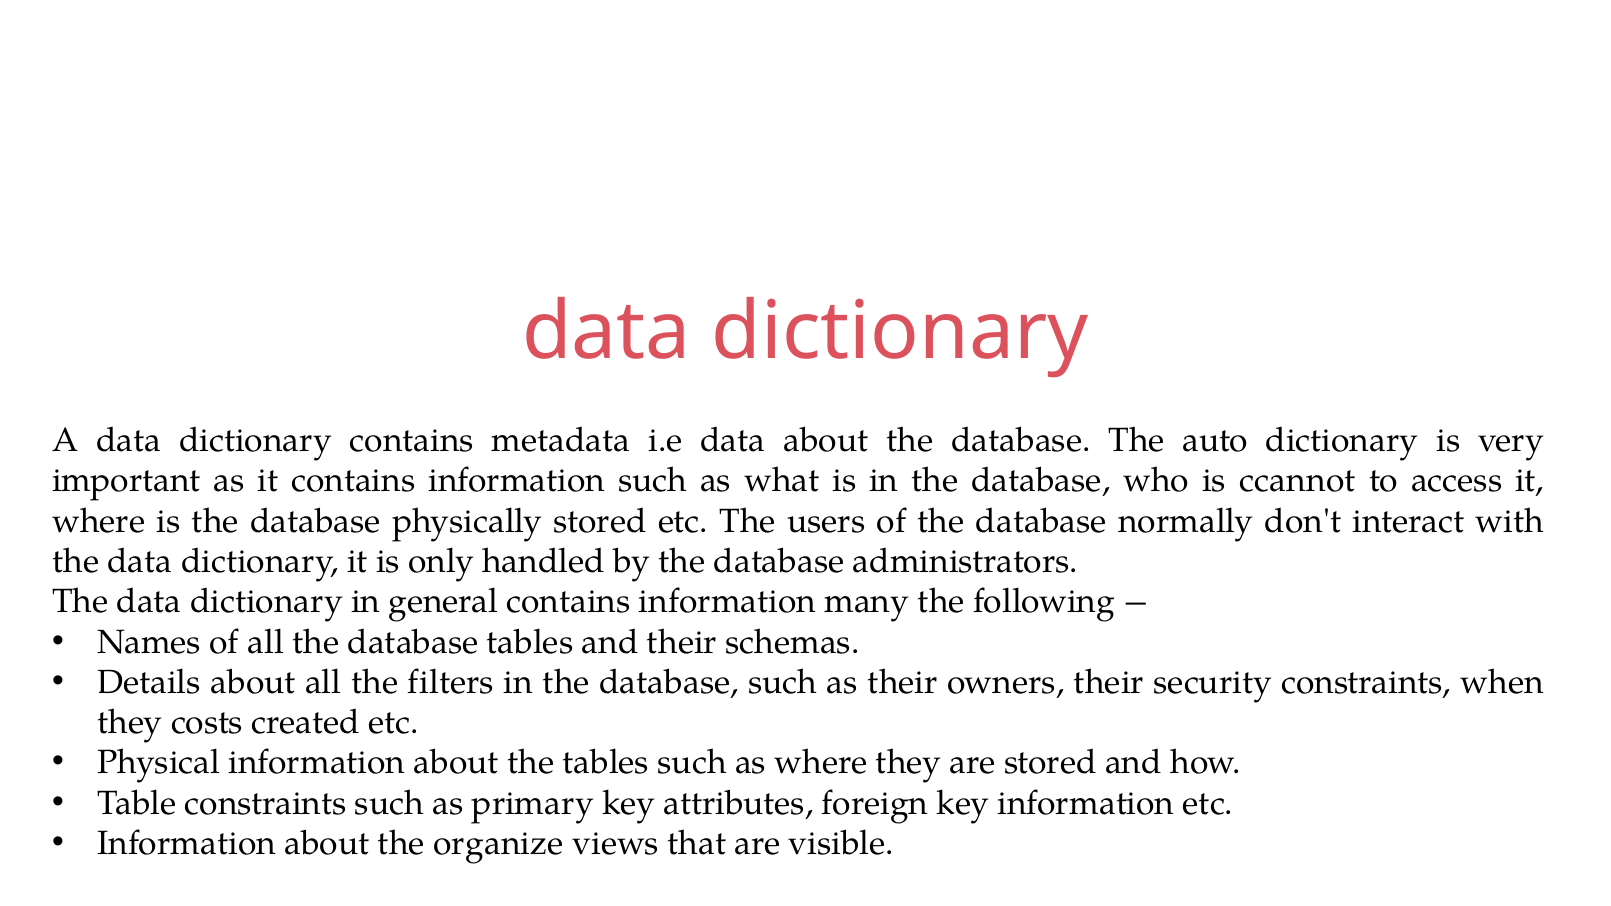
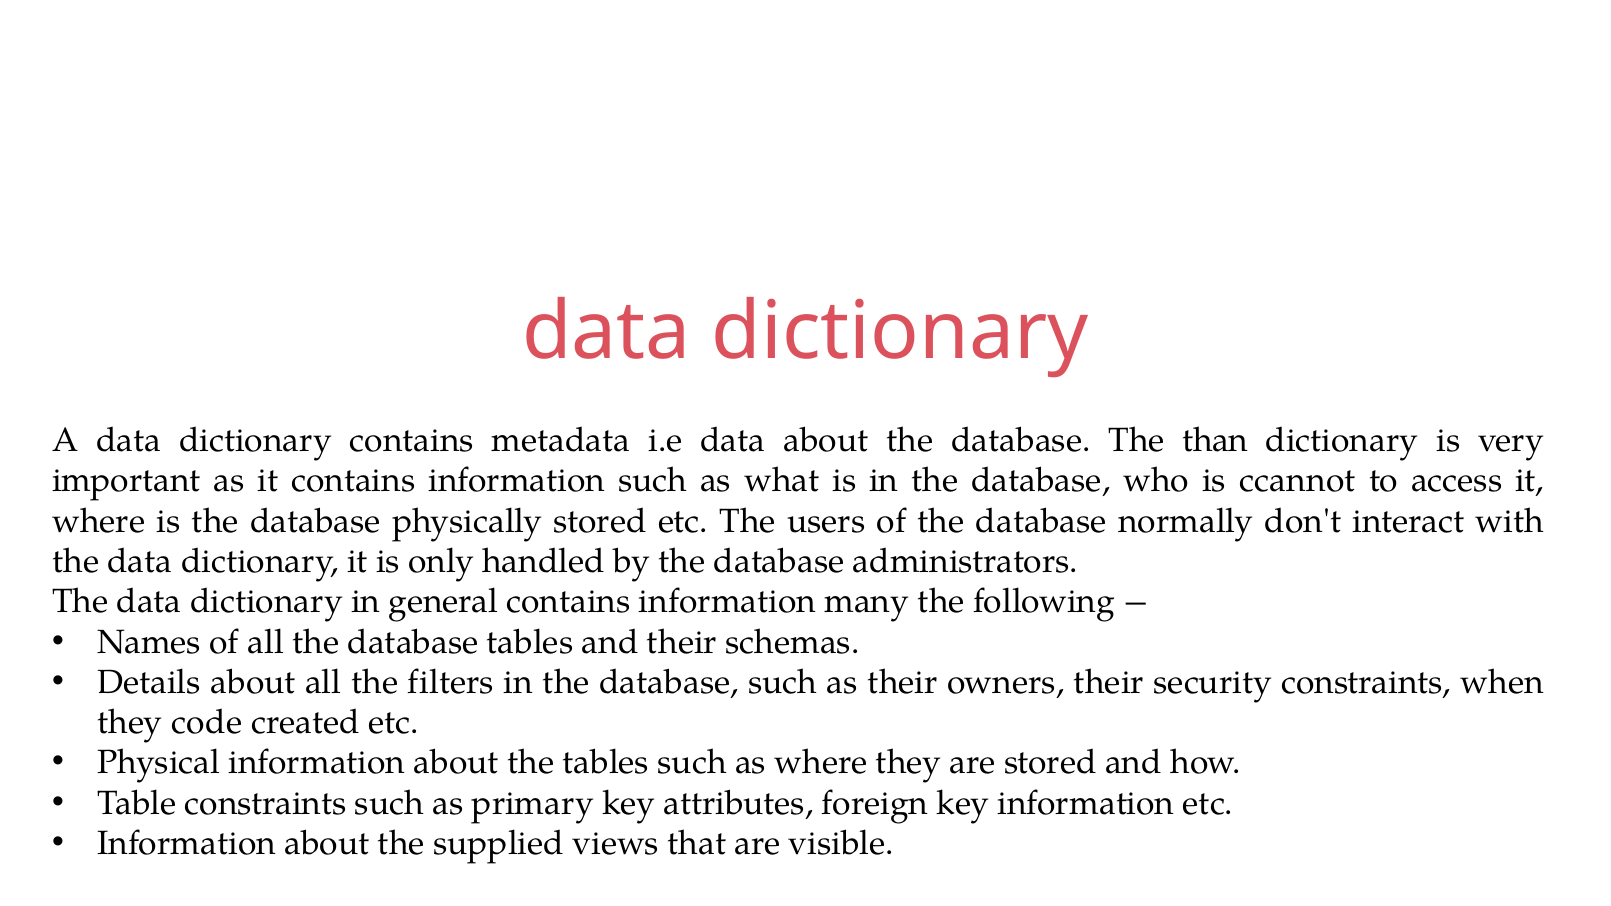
auto: auto -> than (1215, 441)
costs: costs -> code (207, 723)
organize: organize -> supplied (499, 844)
